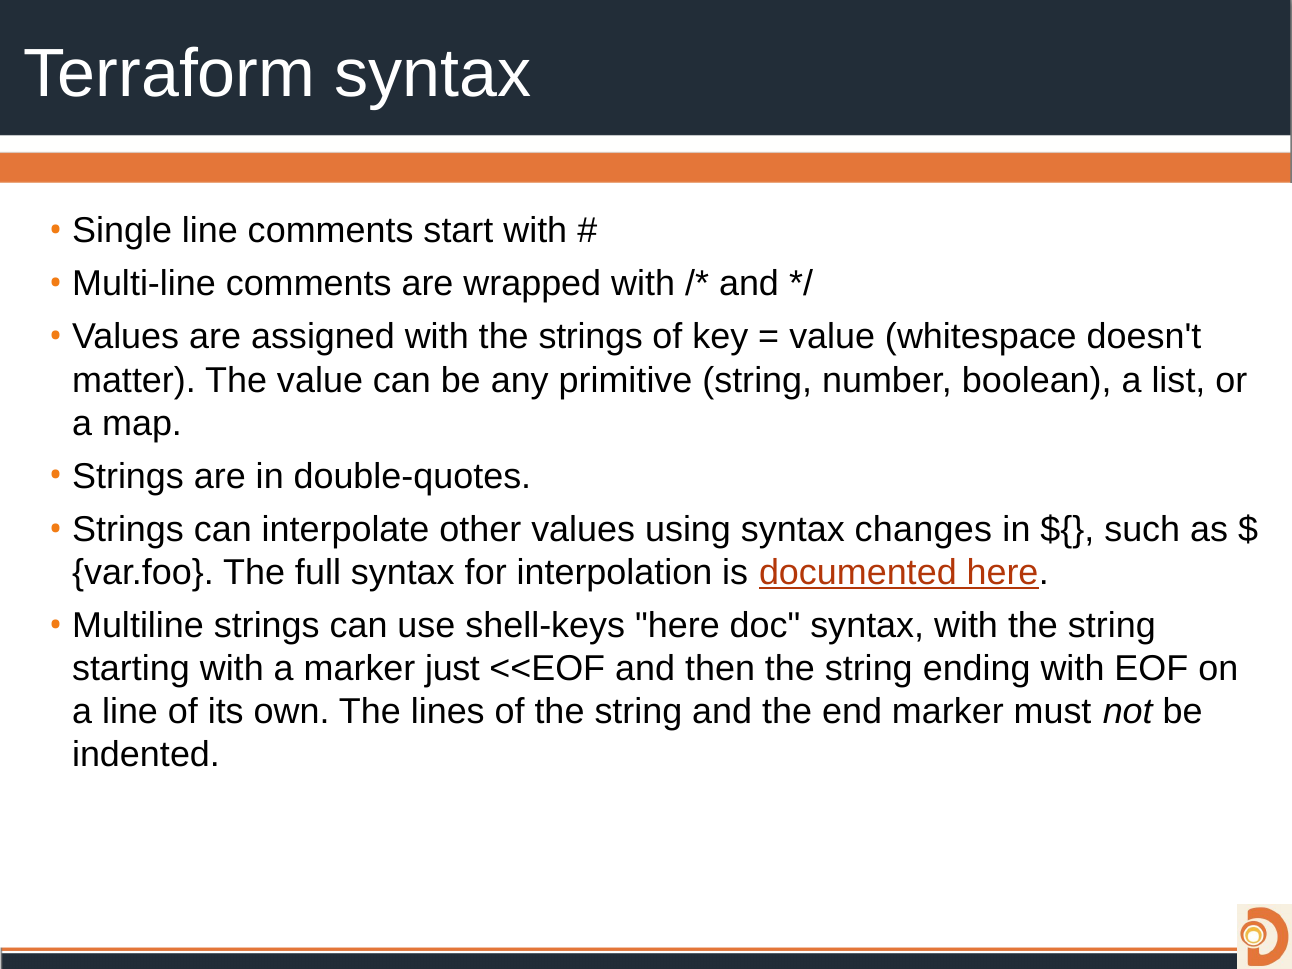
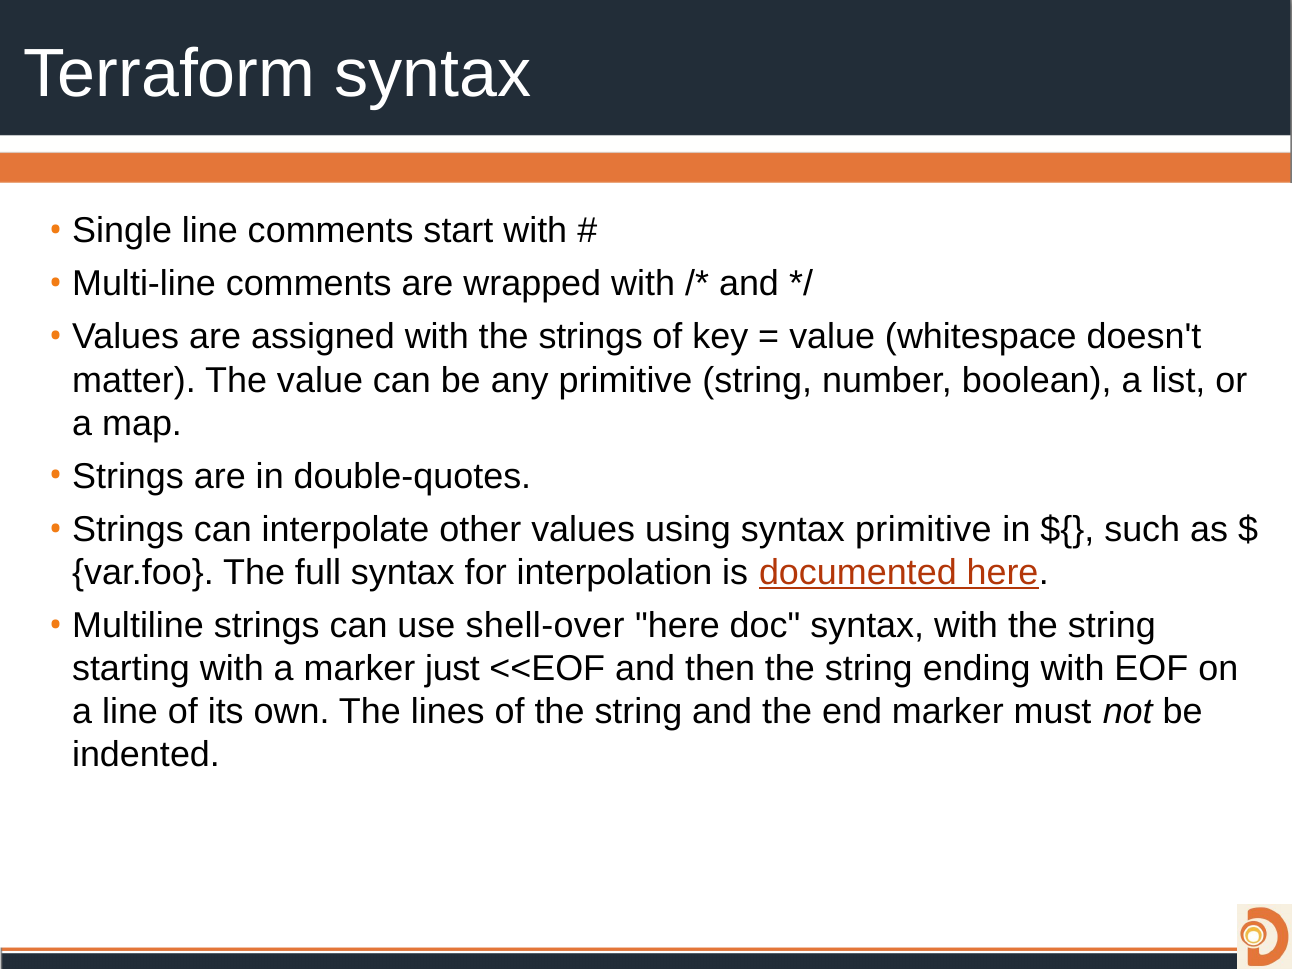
syntax changes: changes -> primitive (923, 530)
shell-keys: shell-keys -> shell-over (545, 626)
